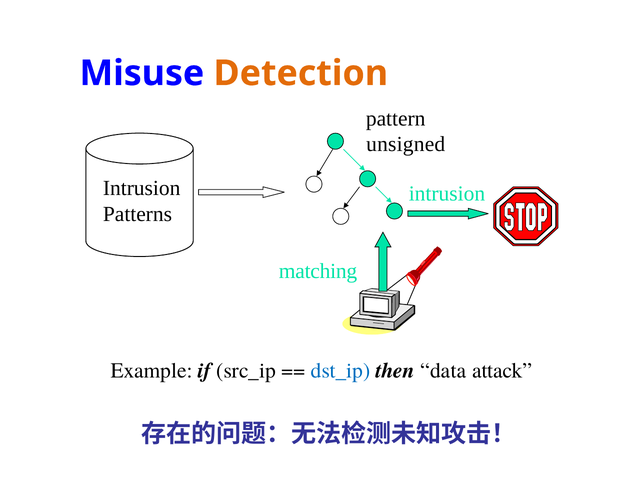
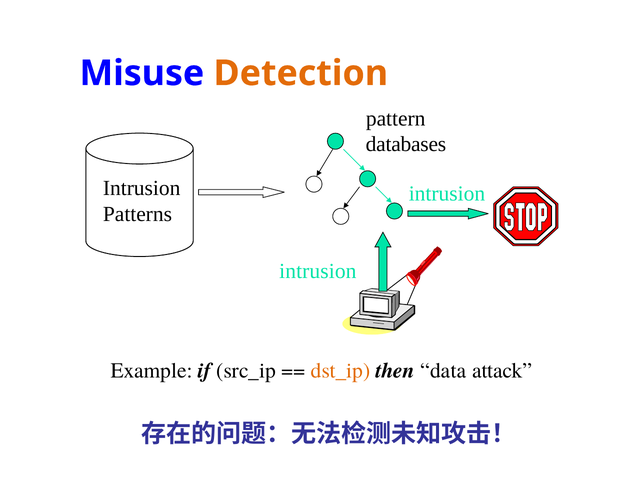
unsigned: unsigned -> databases (406, 144)
matching: matching -> intrusion (318, 271)
dst_ip colour: blue -> orange (341, 371)
